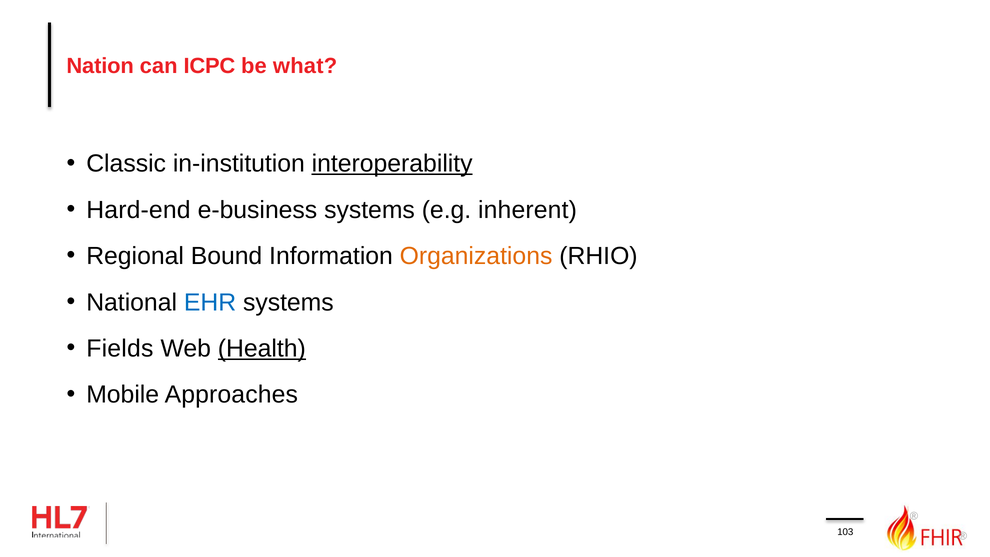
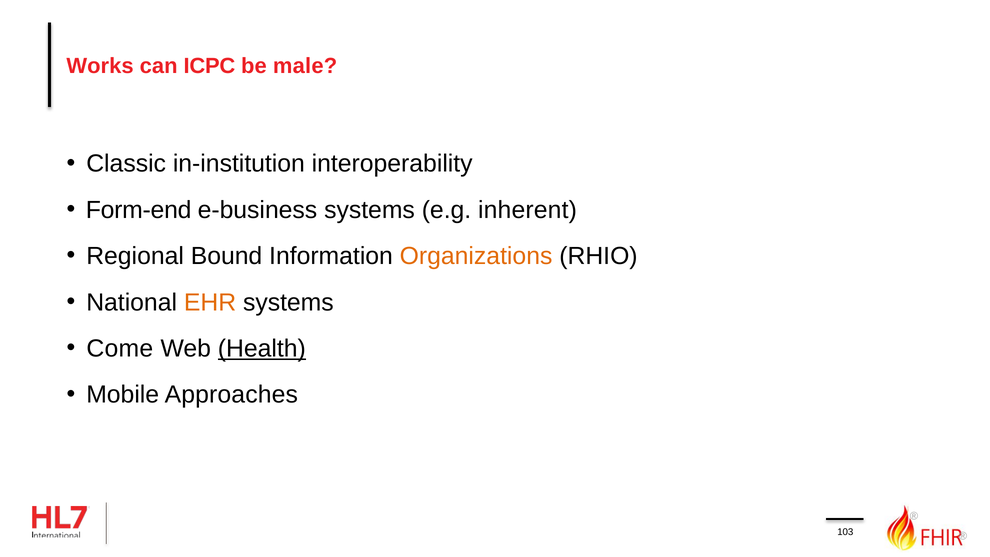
Nation: Nation -> Works (100, 66)
what: what -> male (305, 66)
interoperability underline: present -> none (392, 164)
Hard-end: Hard-end -> Form-end (139, 210)
EHR colour: blue -> orange (210, 302)
Fields: Fields -> Come (120, 348)
